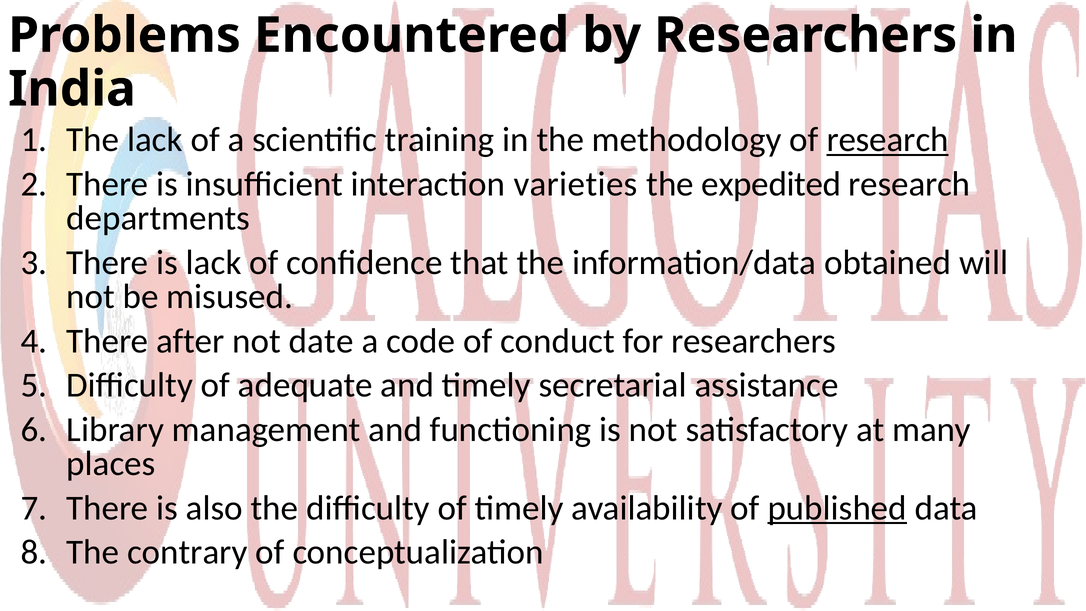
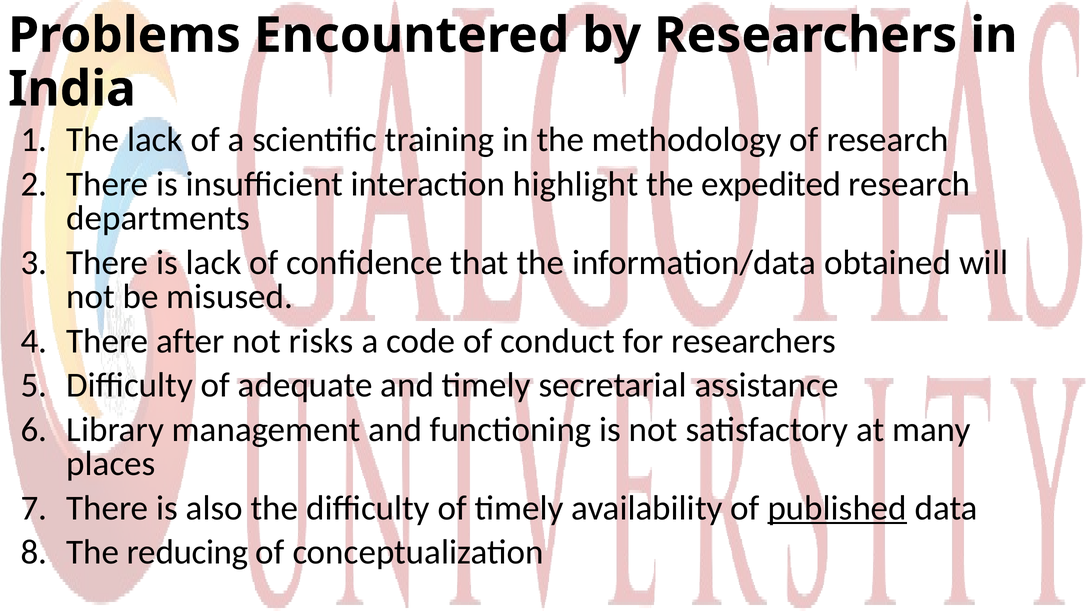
research underline: present -> none (888, 140)
varieties: varieties -> highlight (576, 184)
date: date -> risks (321, 341)
contrary: contrary -> reducing (187, 552)
